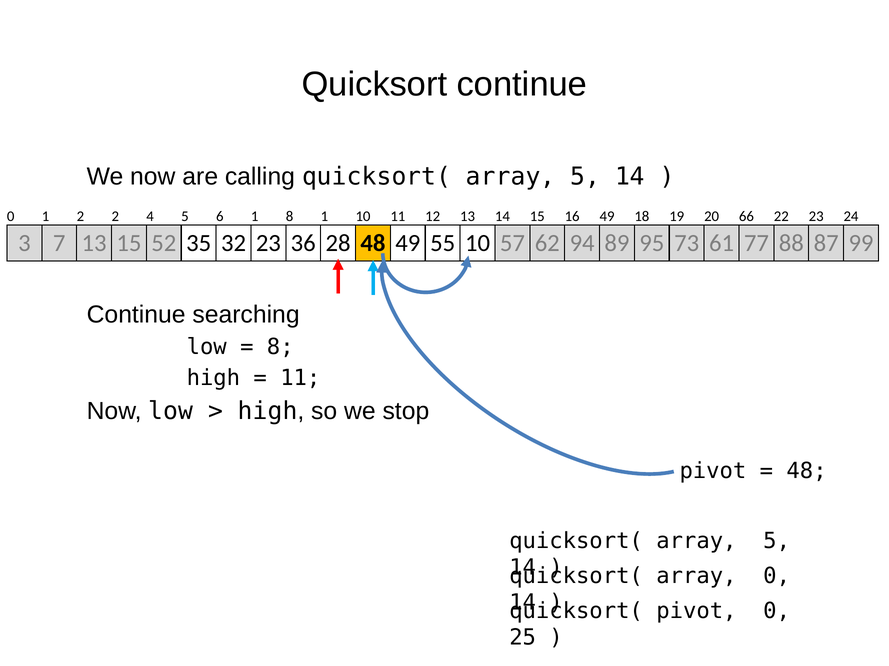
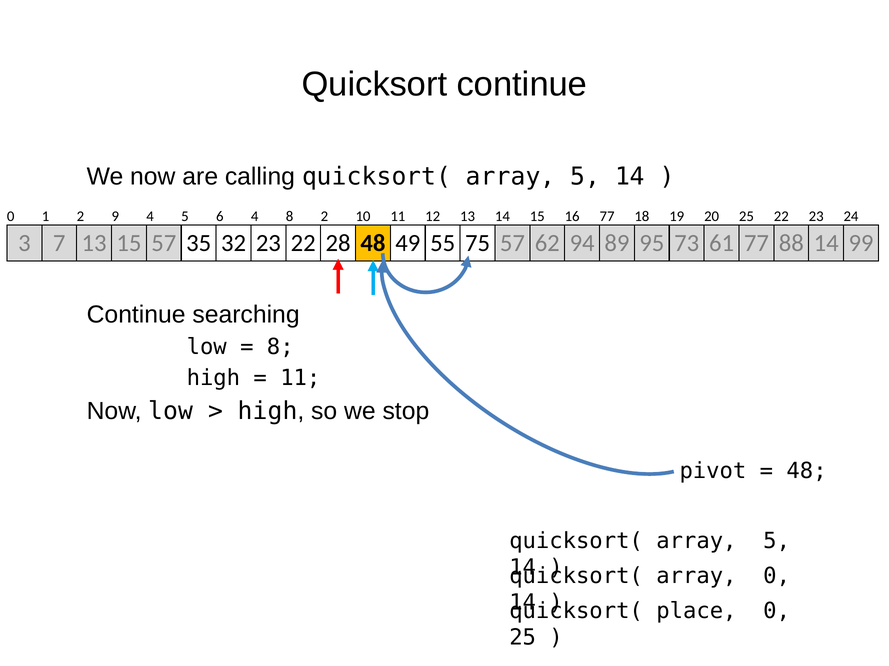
2 2: 2 -> 9 (115, 217)
6 1: 1 -> 4 (255, 217)
8 1: 1 -> 2 (324, 217)
16 49: 49 -> 77 (607, 217)
20 66: 66 -> 25 (746, 217)
15 52: 52 -> 57 (164, 243)
23 36: 36 -> 22 (303, 243)
10: 10 -> 75 (478, 243)
88 87: 87 -> 14 (826, 243)
pivot: pivot -> place (696, 612)
